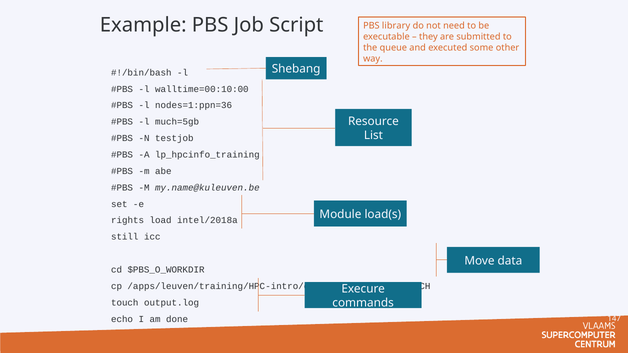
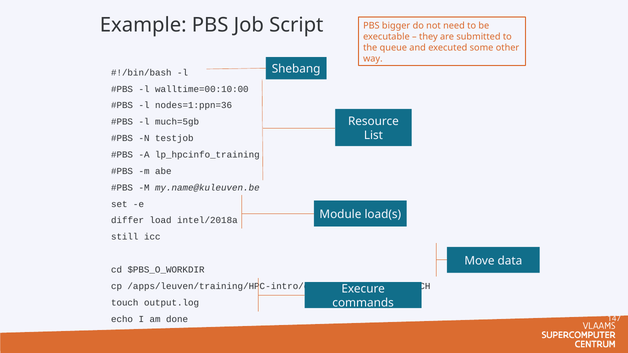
library: library -> bigger (396, 26)
rights: rights -> differ (128, 221)
